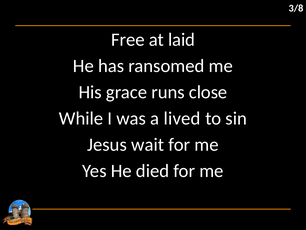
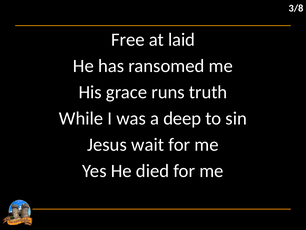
close: close -> truth (208, 92)
lived: lived -> deep (182, 118)
